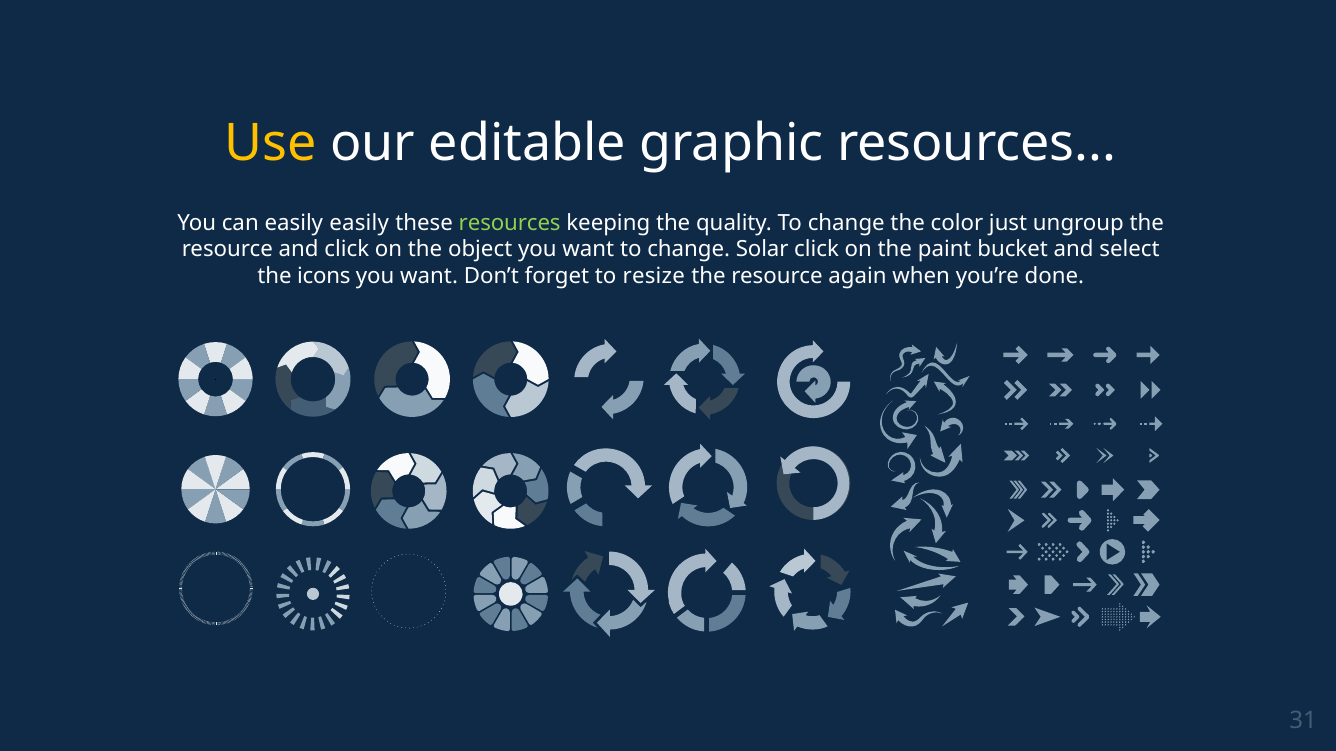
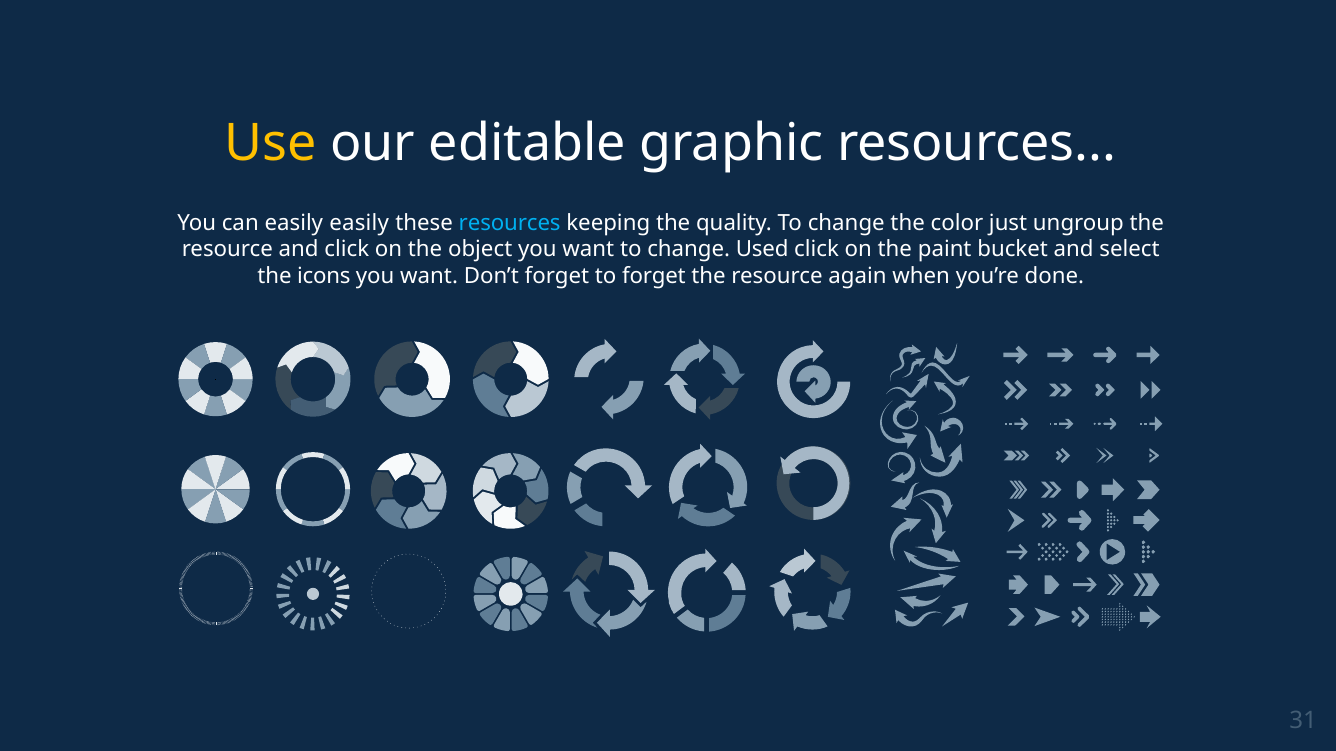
resources colour: light green -> light blue (510, 223)
Solar: Solar -> Used (762, 250)
to resize: resize -> forget (654, 276)
